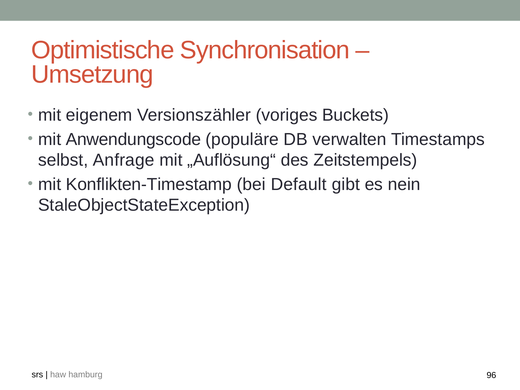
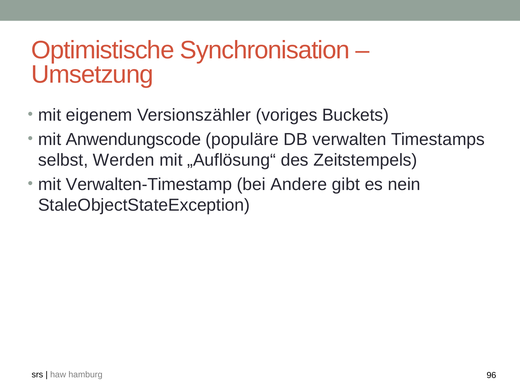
Anfrage: Anfrage -> Werden (124, 160)
Konflikten-Timestamp: Konflikten-Timestamp -> Verwalten-Timestamp (149, 184)
Default: Default -> Andere (299, 184)
